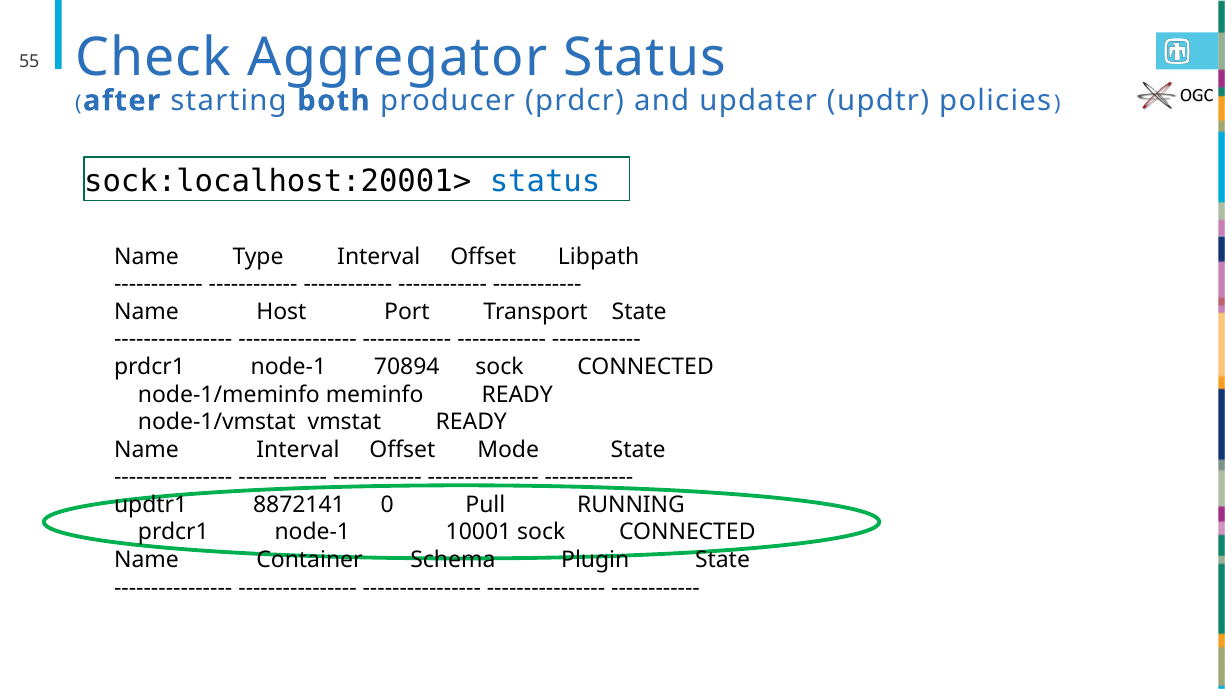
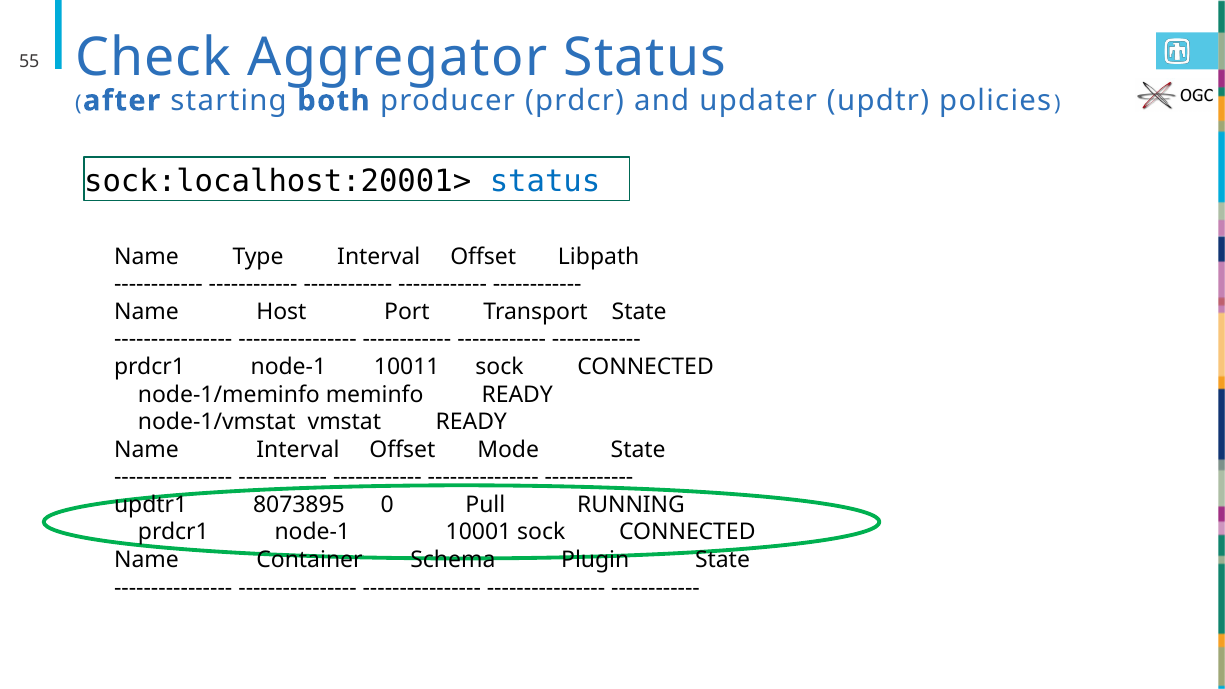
70894: 70894 -> 10011 (407, 367)
8872141: 8872141 -> 8073895 (299, 505)
